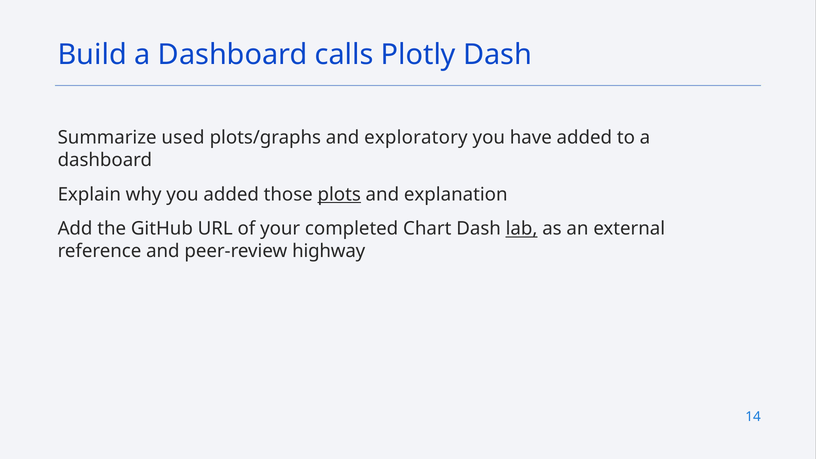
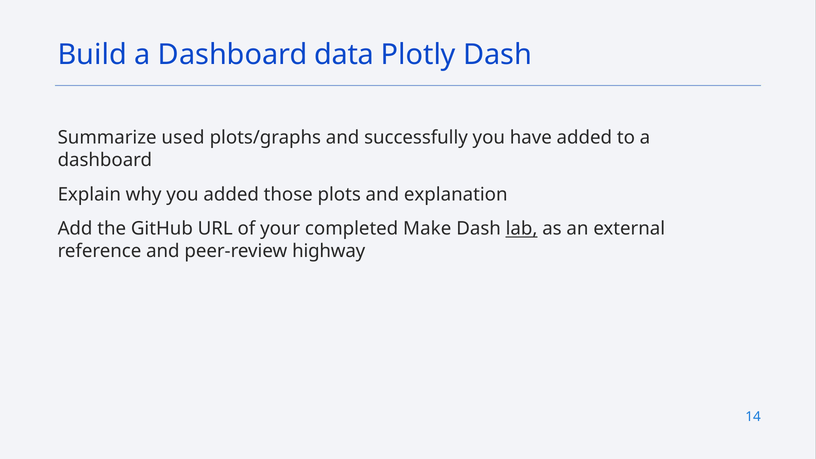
calls: calls -> data (344, 55)
exploratory: exploratory -> successfully (416, 138)
plots underline: present -> none (339, 194)
Chart: Chart -> Make (427, 229)
